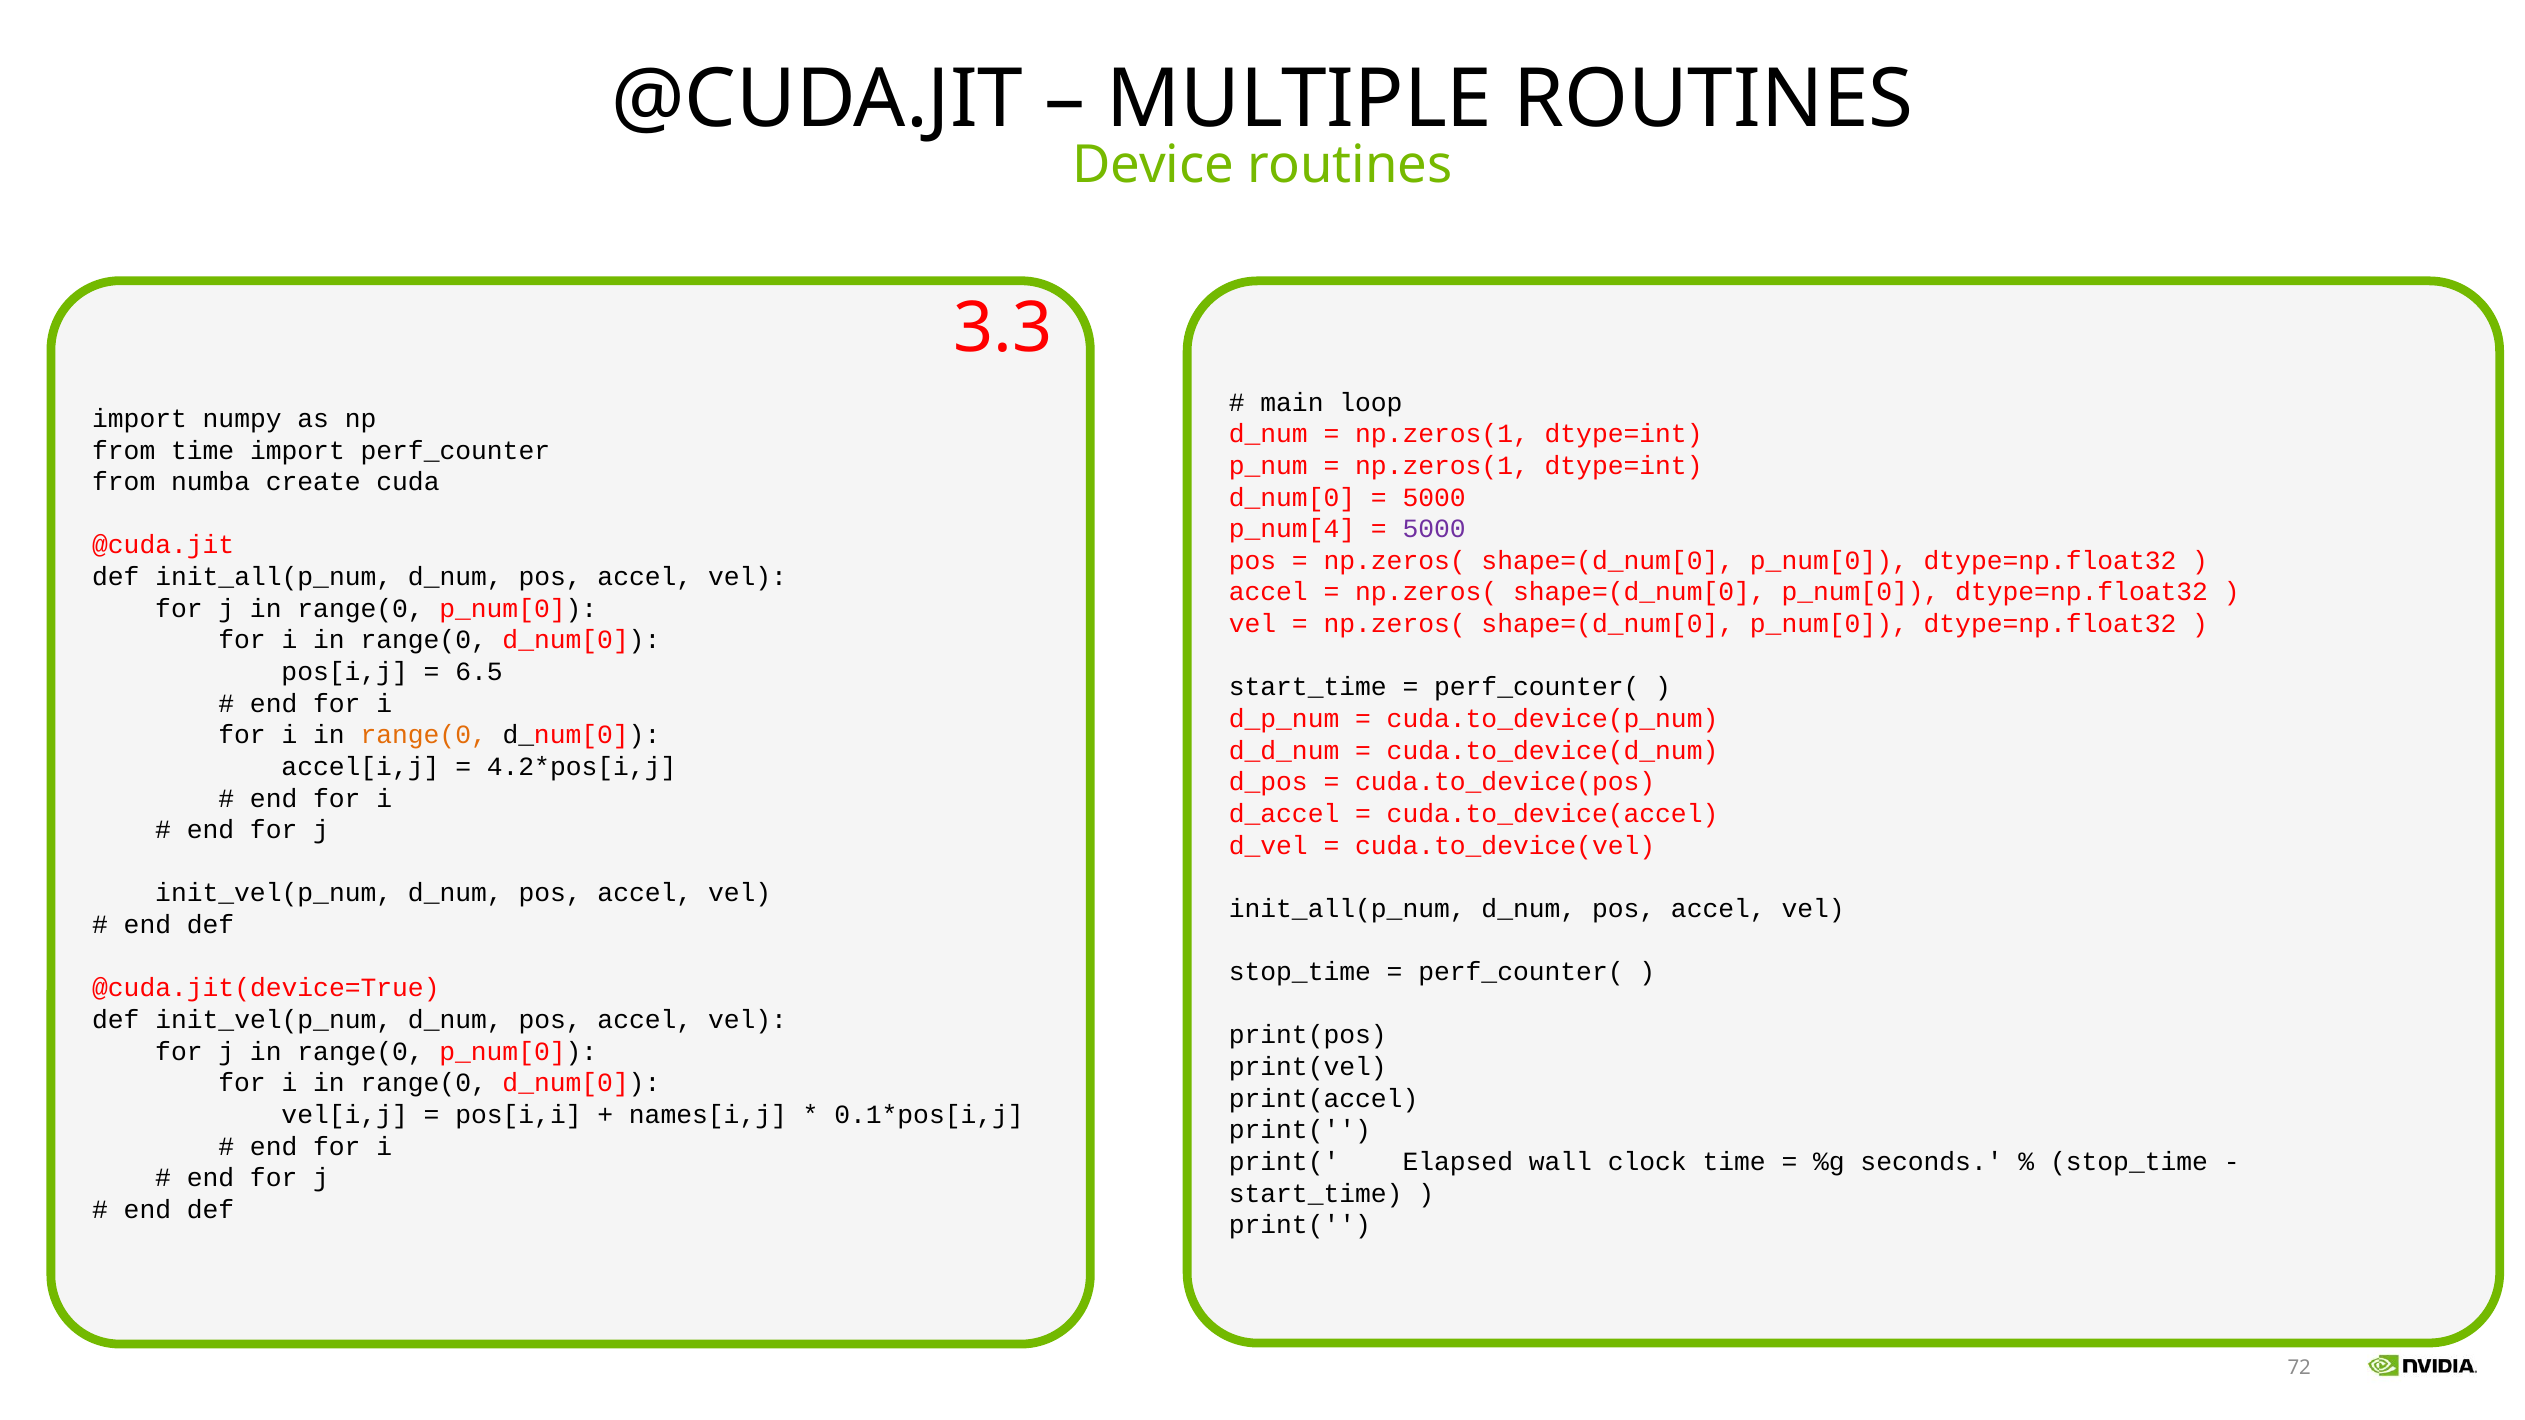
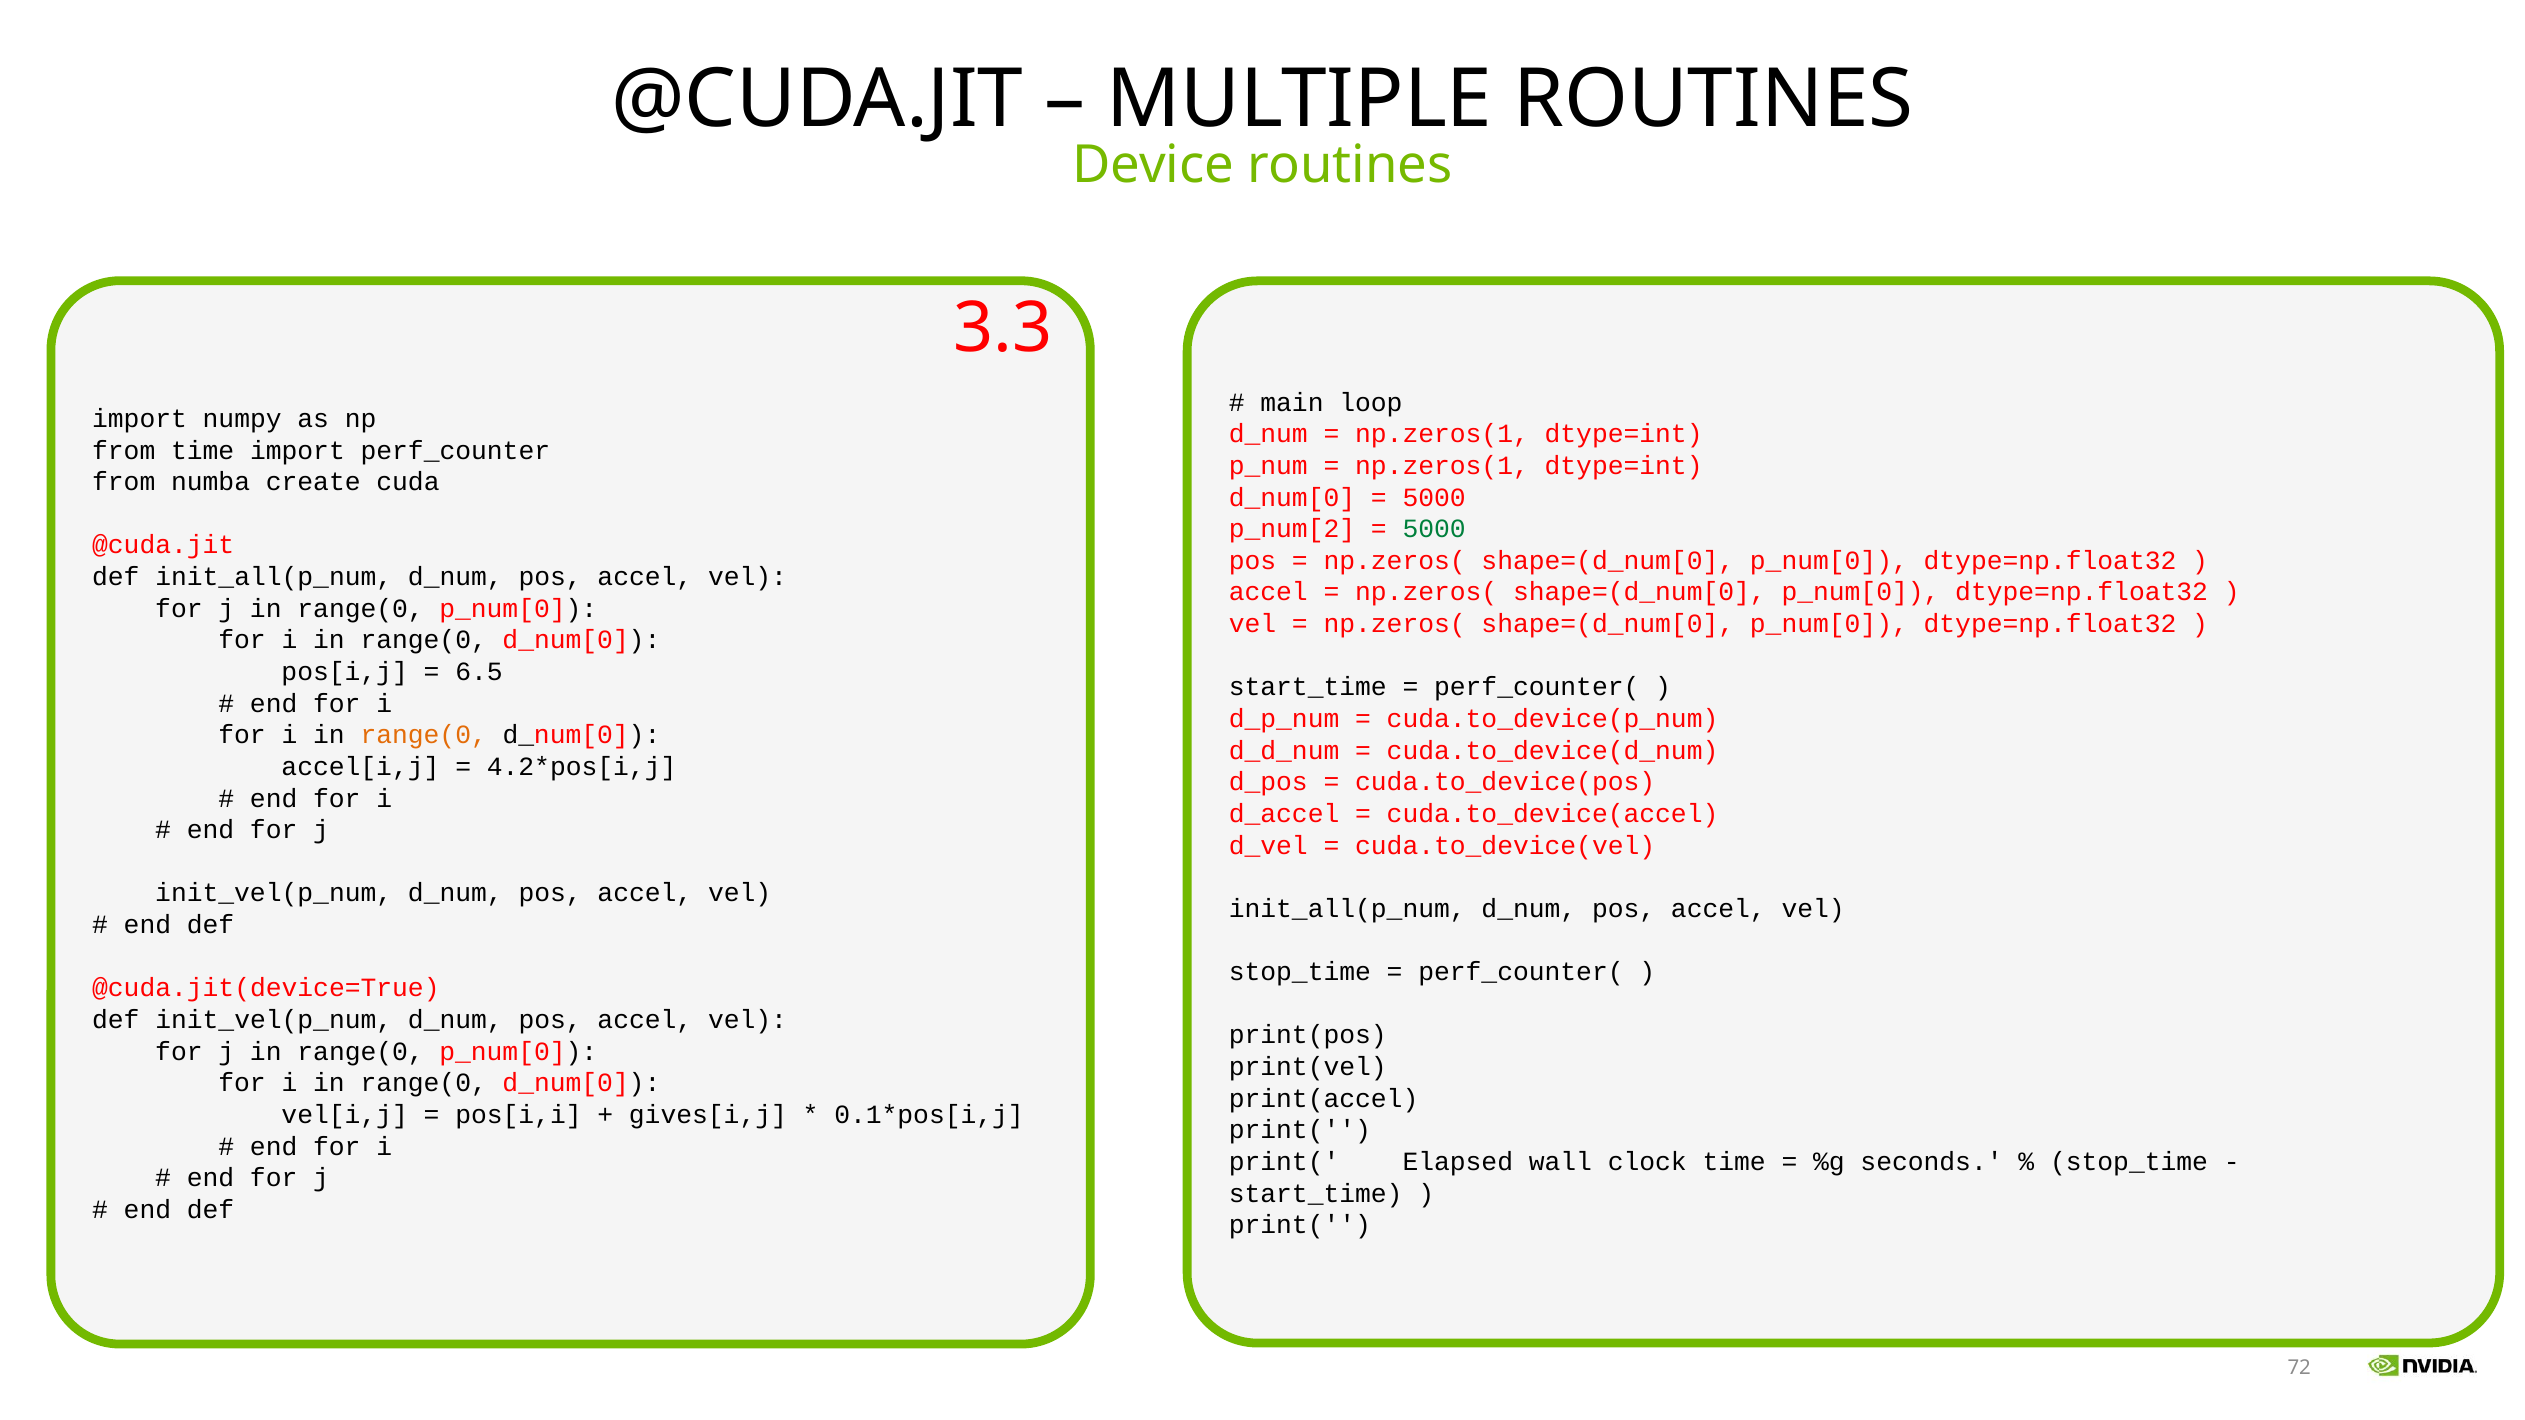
p_num[4: p_num[4 -> p_num[2 (1292, 529)
5000 colour: purple -> green (1434, 529)
names[i,j: names[i,j -> gives[i,j (708, 1115)
